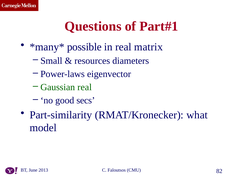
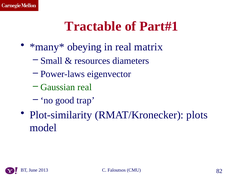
Questions: Questions -> Tractable (93, 26)
possible: possible -> obeying (84, 47)
secs: secs -> trap (86, 101)
Part-similarity: Part-similarity -> Plot-similarity (61, 115)
what: what -> plots (197, 115)
